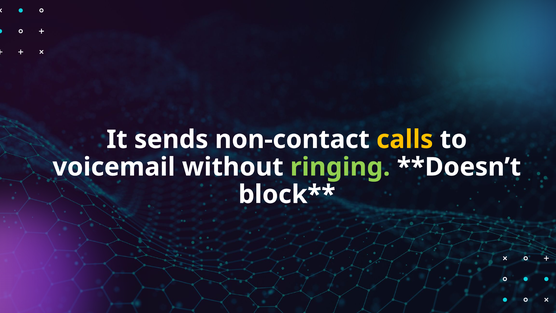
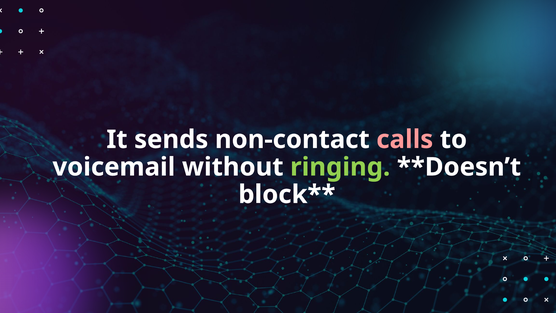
calls colour: yellow -> pink (405, 139)
